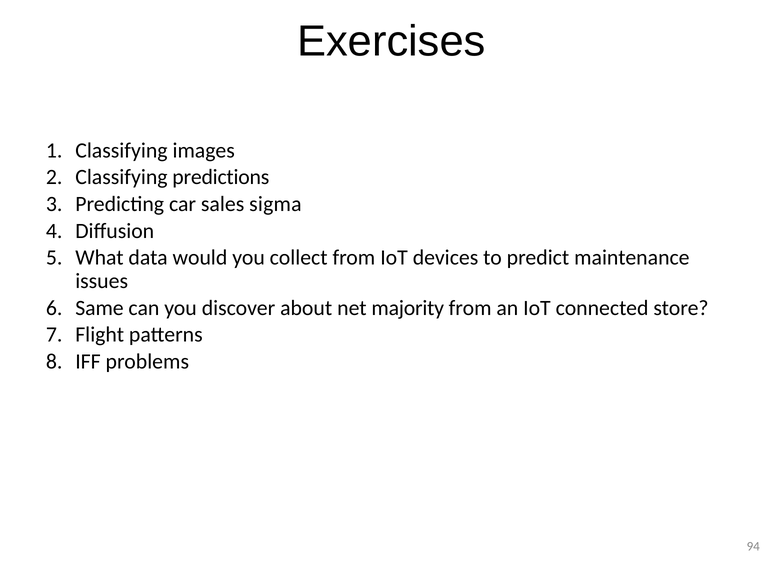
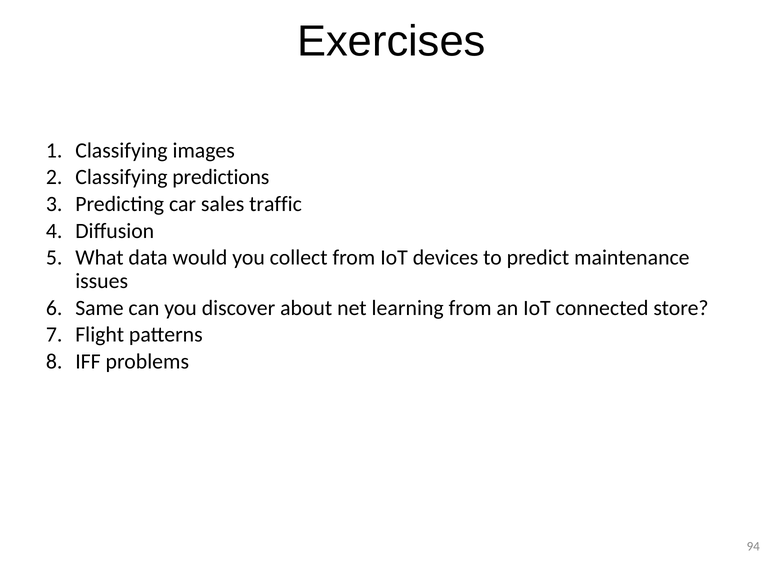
sigma: sigma -> traffic (276, 204)
majority: majority -> learning (408, 308)
